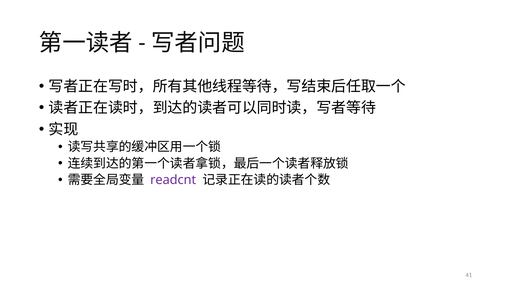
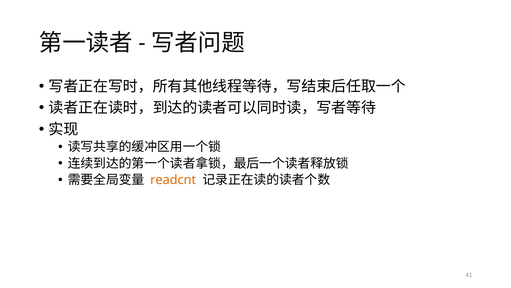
readcnt colour: purple -> orange (173, 180)
